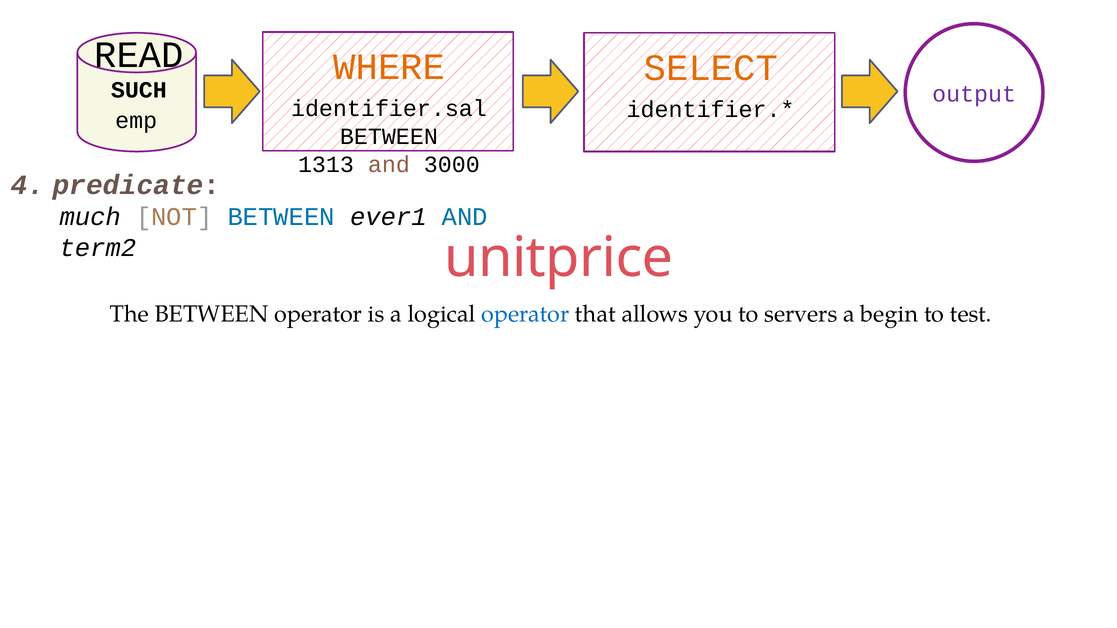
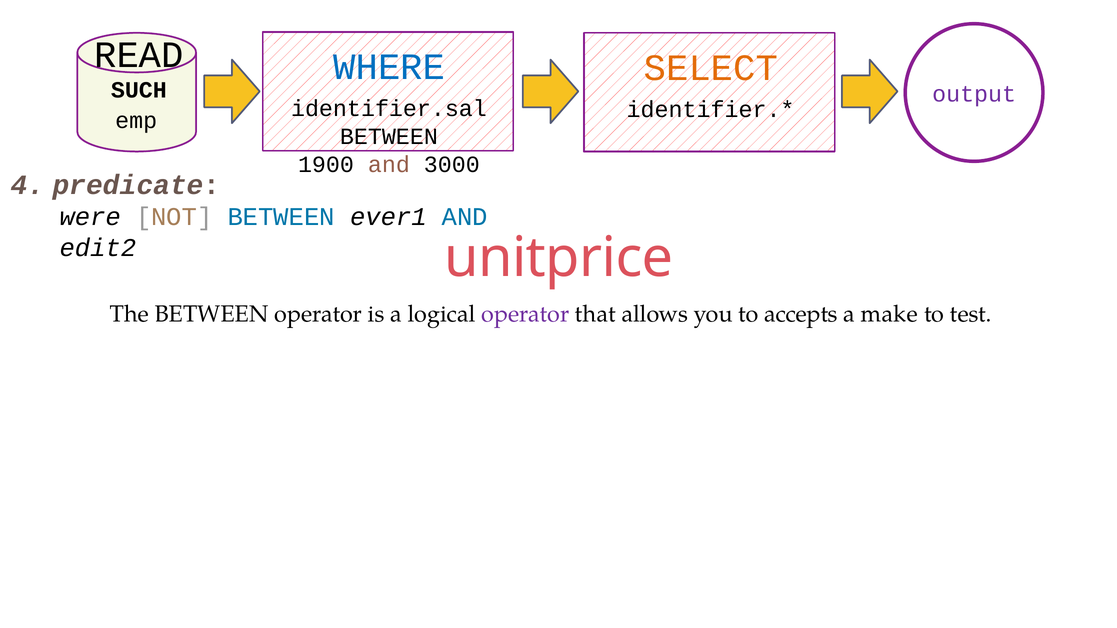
WHERE colour: orange -> blue (389, 67)
1313: 1313 -> 1900 (326, 165)
much: much -> were (90, 217)
term2: term2 -> edit2 (98, 248)
operator colour: blue -> purple (525, 314)
servers: servers -> accepts (801, 314)
begin: begin -> make (889, 314)
